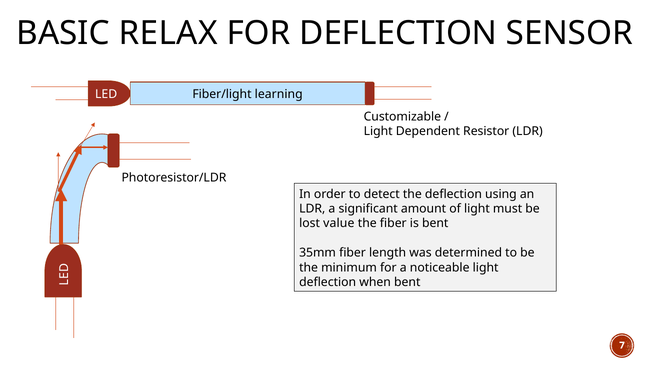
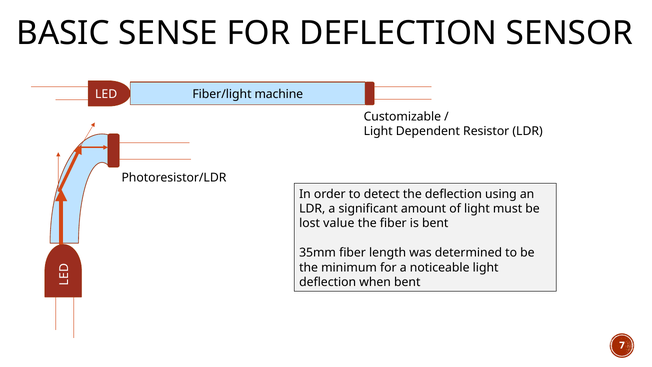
RELAX: RELAX -> SENSE (168, 33)
learning: learning -> machine (279, 94)
